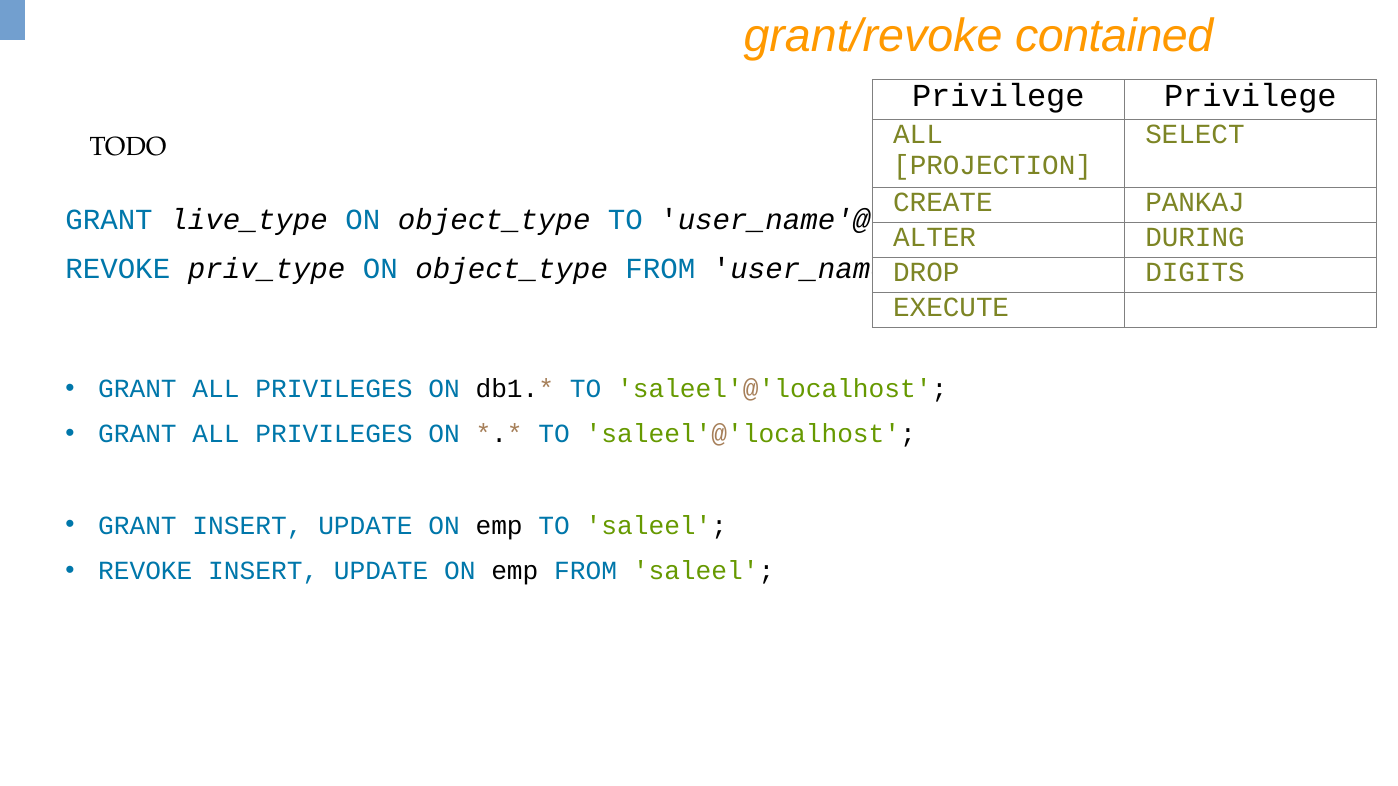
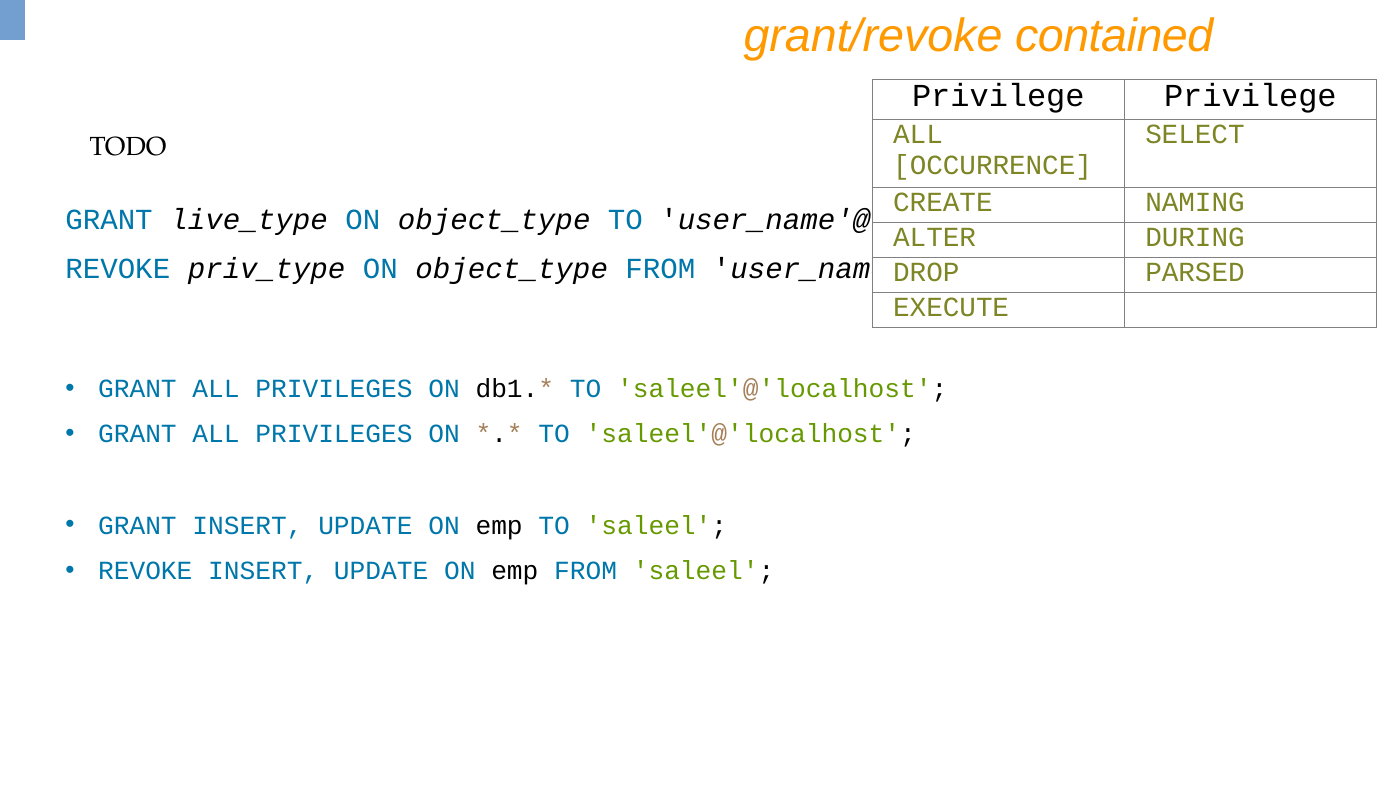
PROJECTION: PROJECTION -> OCCURRENCE (993, 166)
PANKAJ: PANKAJ -> NAMING (1195, 203)
DIGITS: DIGITS -> PARSED (1195, 272)
